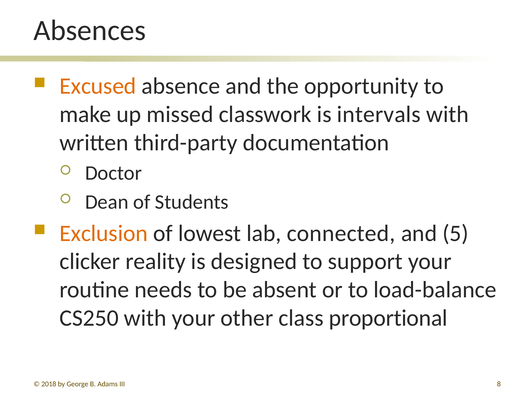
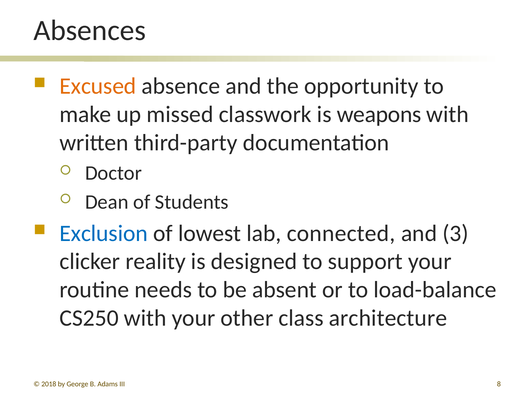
intervals: intervals -> weapons (379, 115)
Exclusion colour: orange -> blue (104, 234)
5: 5 -> 3 (455, 234)
proportional: proportional -> architecture (388, 318)
